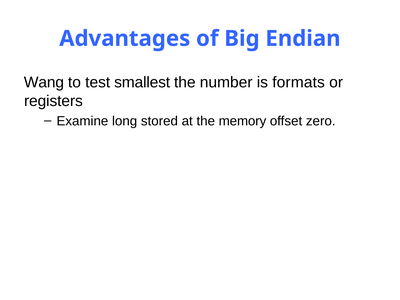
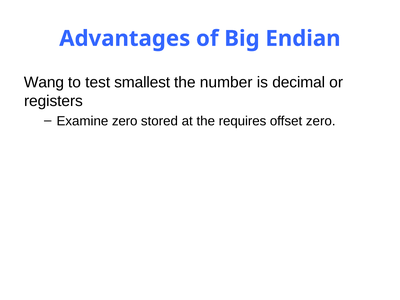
formats: formats -> decimal (299, 82)
Examine long: long -> zero (125, 121)
memory: memory -> requires (242, 121)
